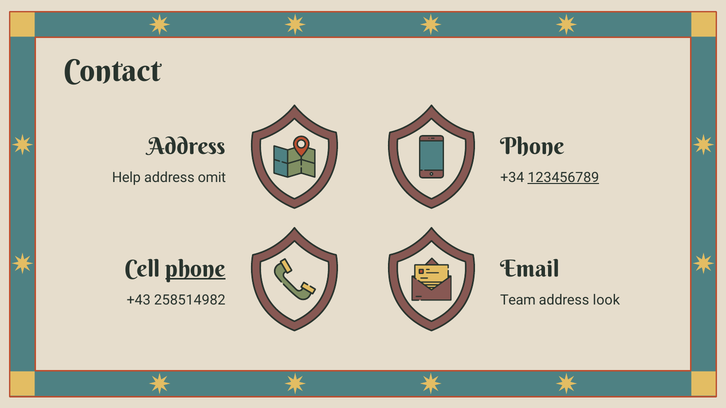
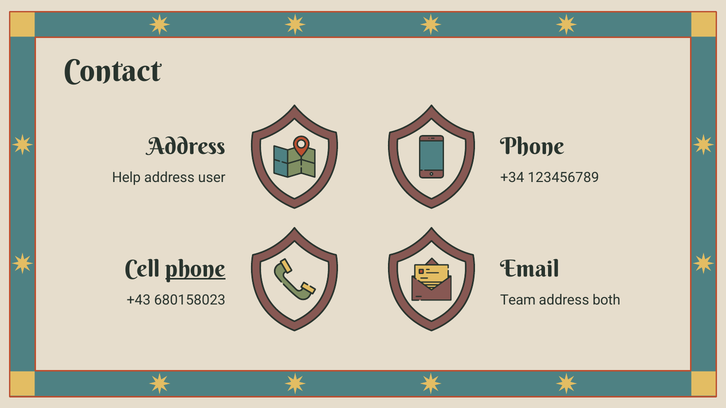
omit: omit -> user (212, 178)
123456789 underline: present -> none (563, 178)
258514982: 258514982 -> 680158023 (190, 300)
look: look -> both (606, 300)
